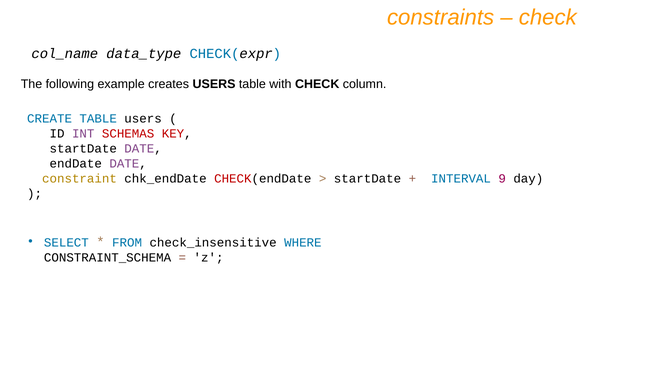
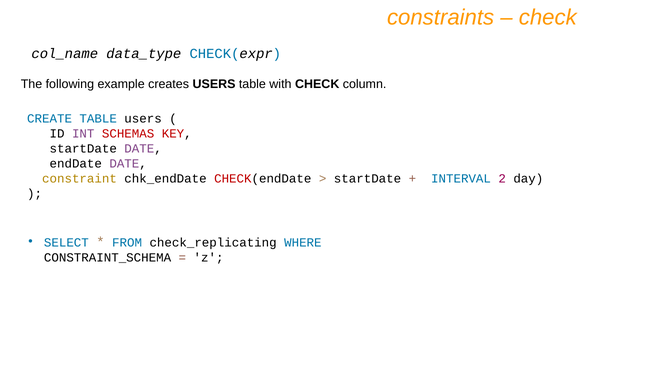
9: 9 -> 2 (502, 179)
check_insensitive: check_insensitive -> check_replicating (213, 242)
